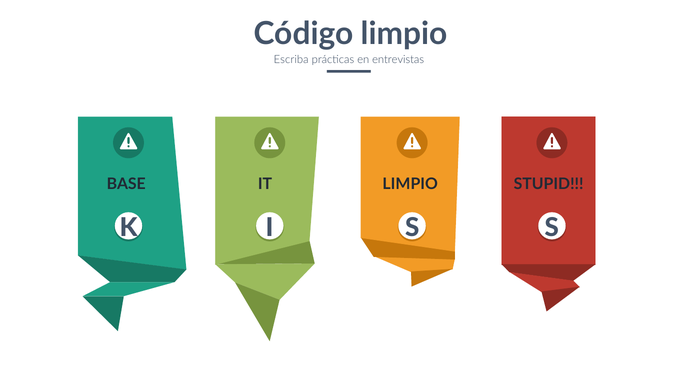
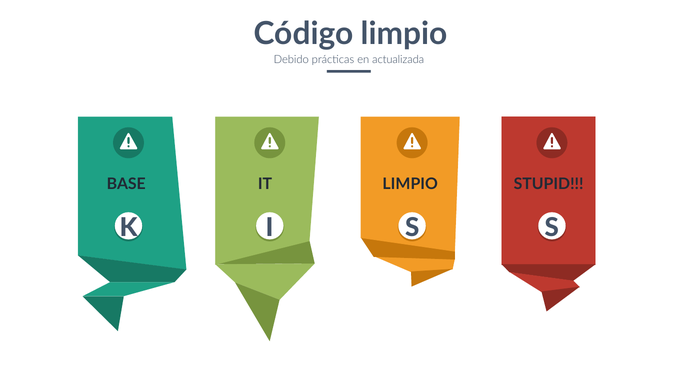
Escriba: Escriba -> Debido (291, 60)
entrevistas: entrevistas -> actualizada (398, 60)
